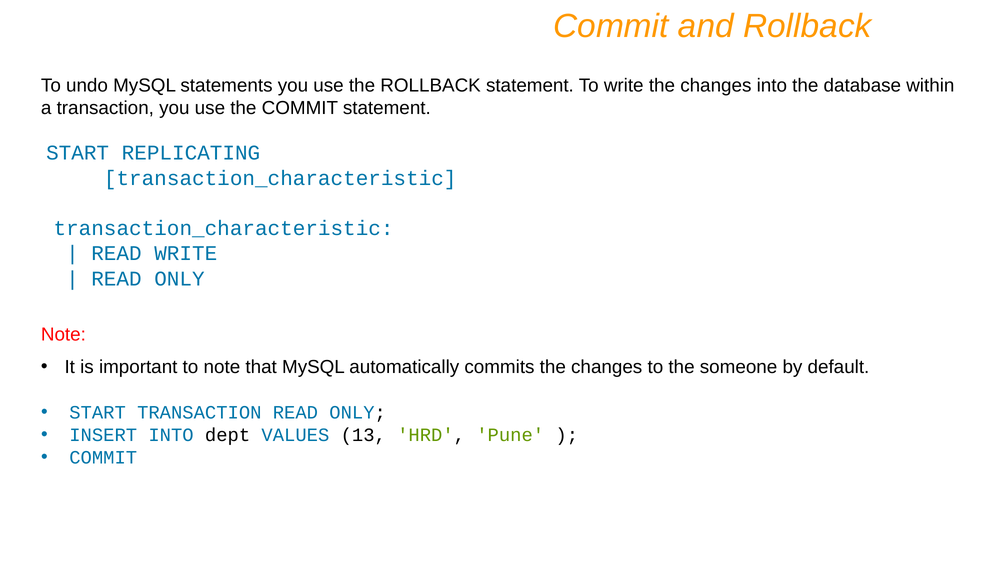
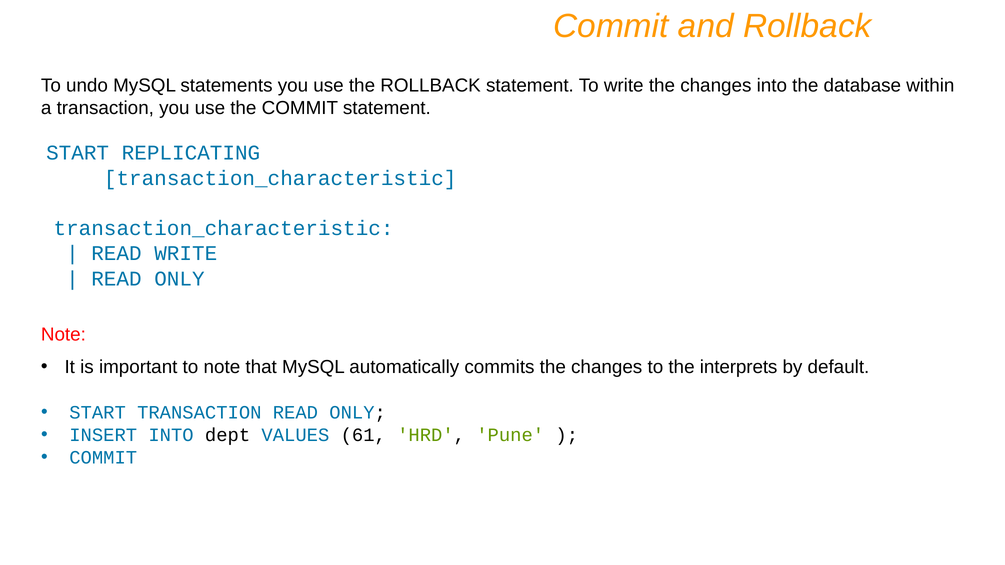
someone: someone -> interprets (739, 367)
13: 13 -> 61 (363, 435)
